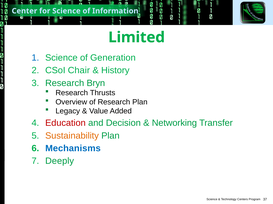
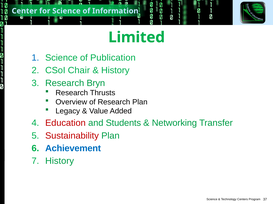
Generation: Generation -> Publication (113, 58)
Decision: Decision -> Students (123, 123)
Sustainability colour: orange -> red (72, 136)
Mechanisms: Mechanisms -> Achievement (73, 149)
Deeply: Deeply -> History (60, 162)
